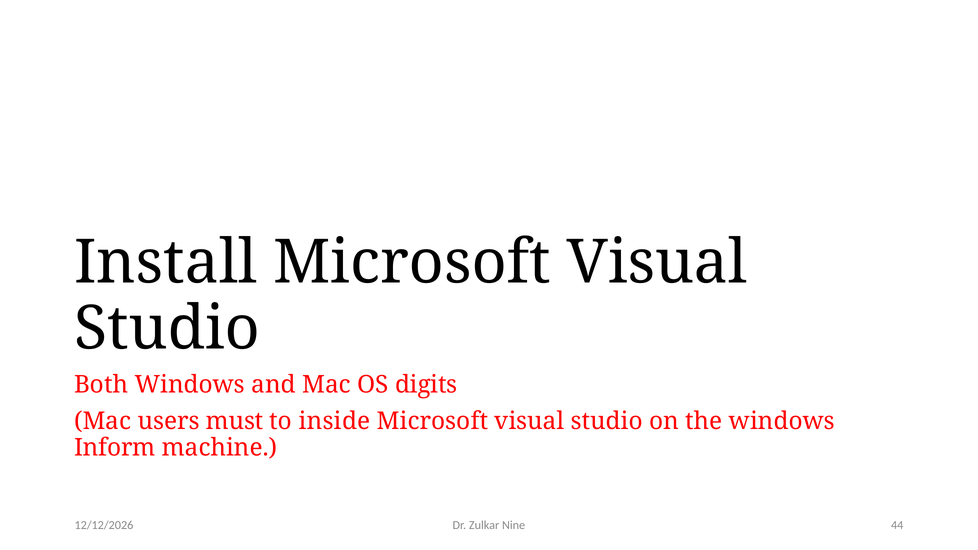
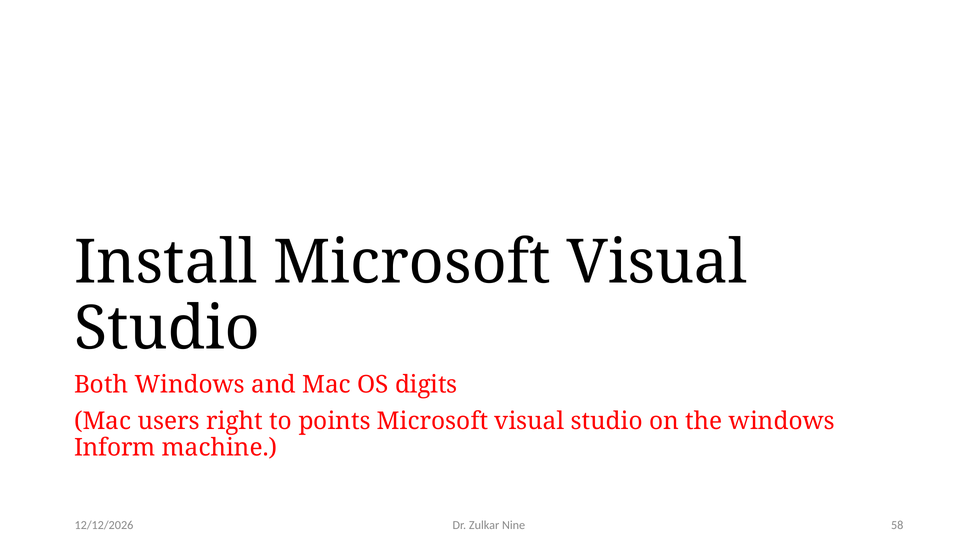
must: must -> right (235, 421)
inside: inside -> points (335, 421)
44: 44 -> 58 (897, 525)
